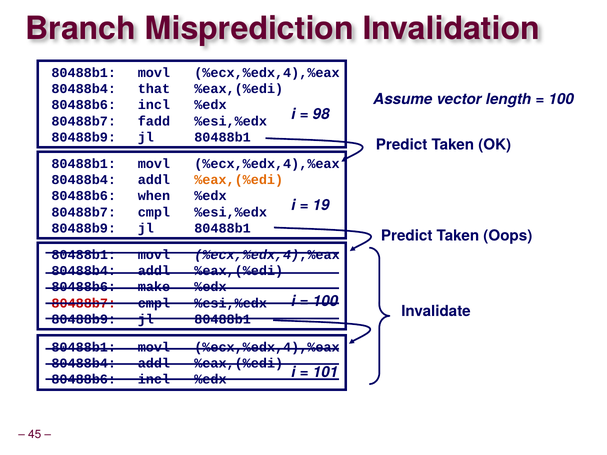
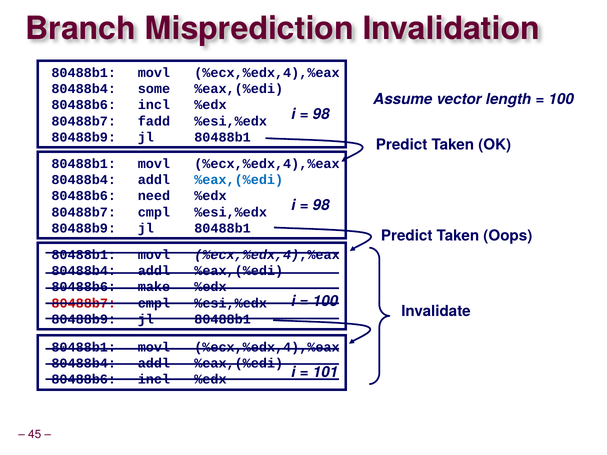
that: that -> some (154, 89)
%eax,(%edi colour: orange -> blue (239, 180)
when: when -> need (154, 196)
19: 19 -> 98 (321, 205)
